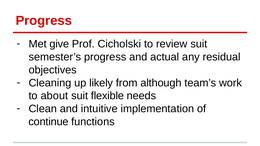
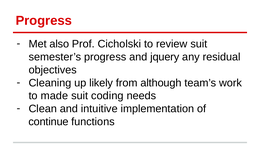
give: give -> also (59, 44)
actual: actual -> jquery (165, 57)
about: about -> made (54, 96)
flexible: flexible -> coding (107, 96)
